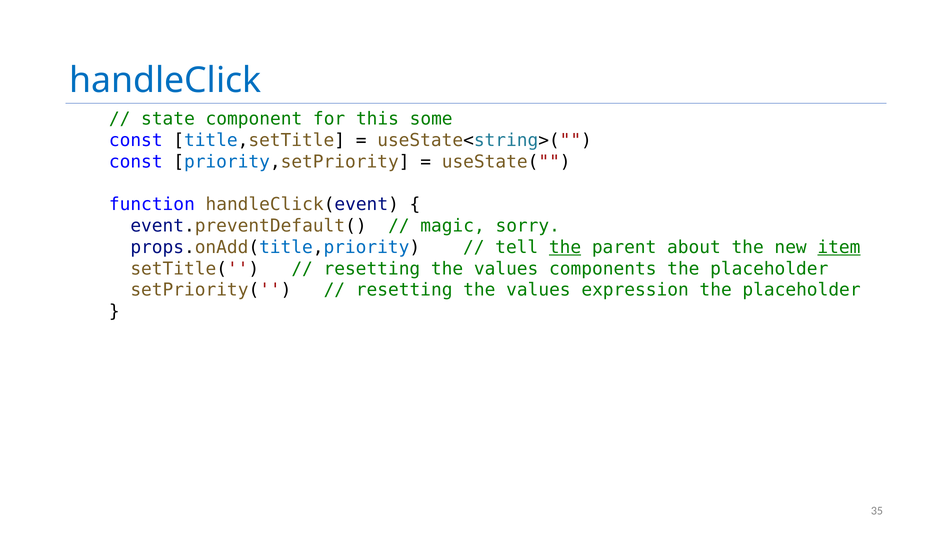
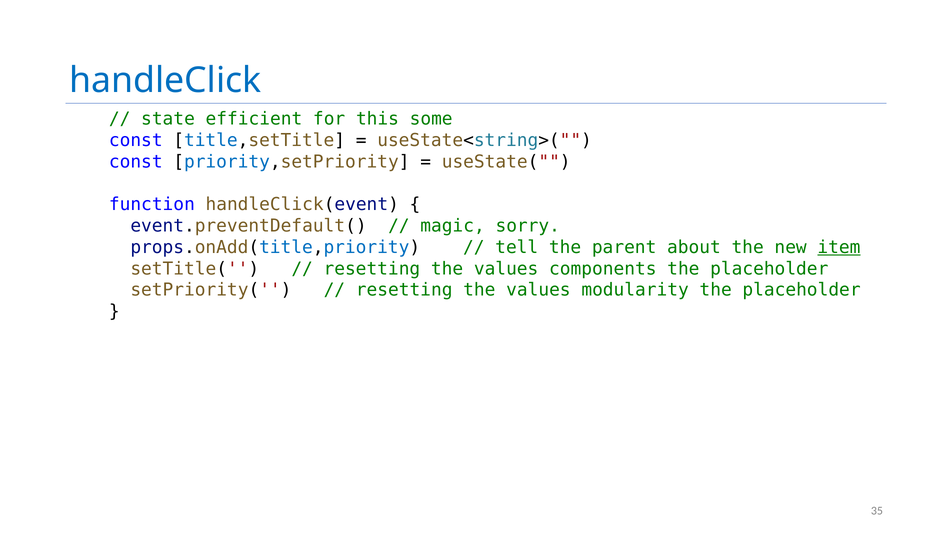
component: component -> efficient (254, 119)
the underline: present -> none (565, 247)
expression: expression -> modularity (635, 290)
